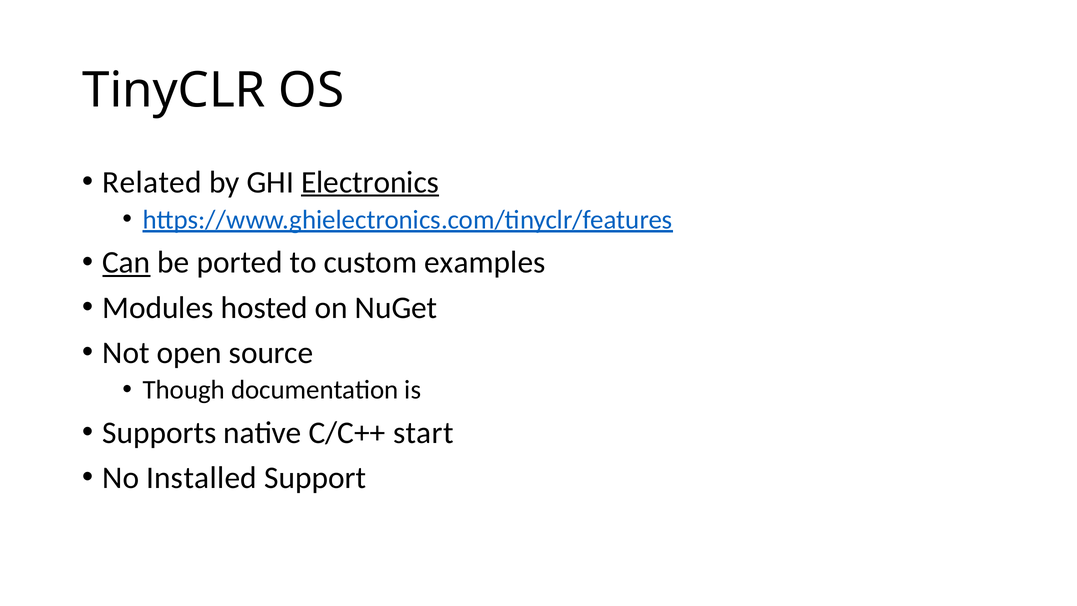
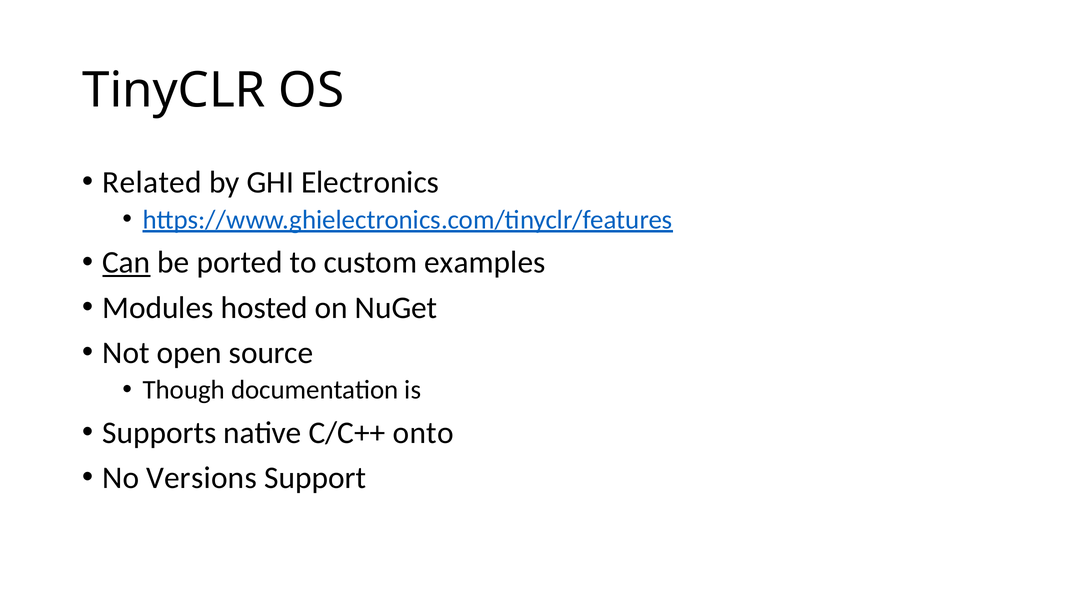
Electronics underline: present -> none (370, 182)
start: start -> onto (423, 433)
Installed: Installed -> Versions (202, 478)
